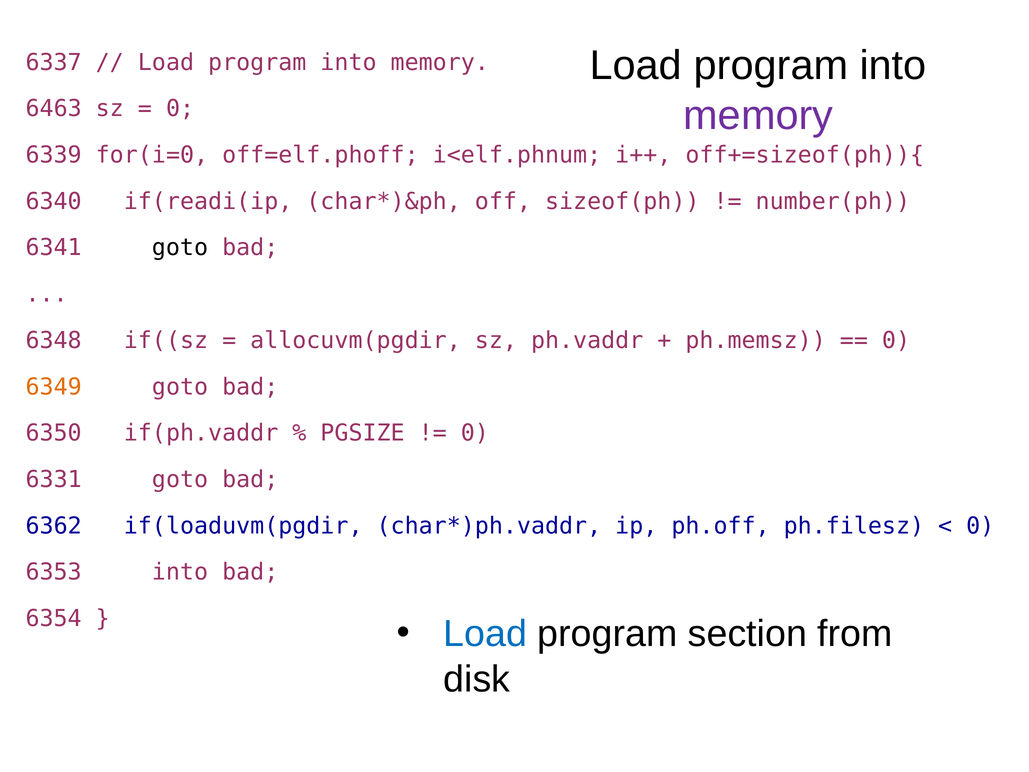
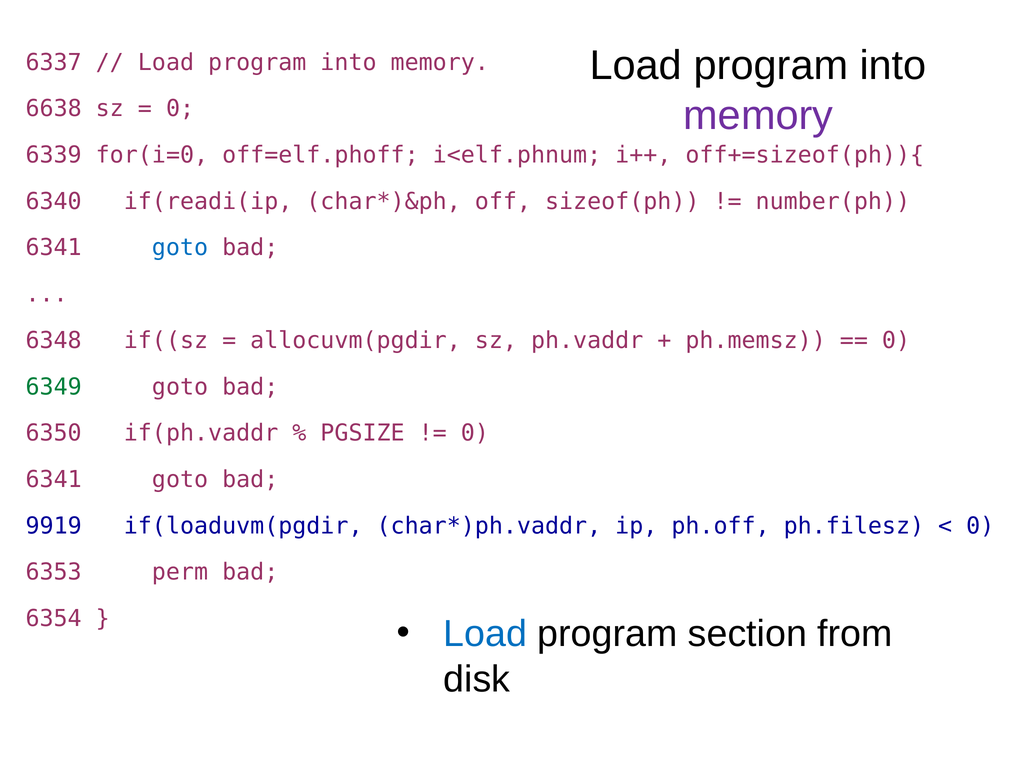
6463: 6463 -> 6638 (54, 109)
goto colour: black -> blue (180, 248)
6349 colour: orange -> green (54, 387)
6331: 6331 -> 6341 (54, 479)
6362: 6362 -> 9919 (54, 526)
6353 into: into -> perm (180, 572)
